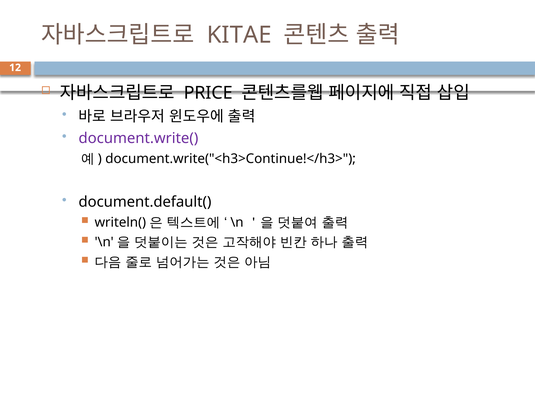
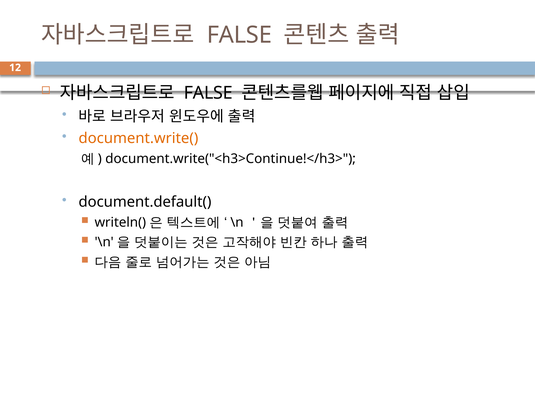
KITAE: KITAE -> FALSE (239, 35)
PRICE: PRICE -> FALSE (208, 93)
document.write( colour: purple -> orange (138, 138)
